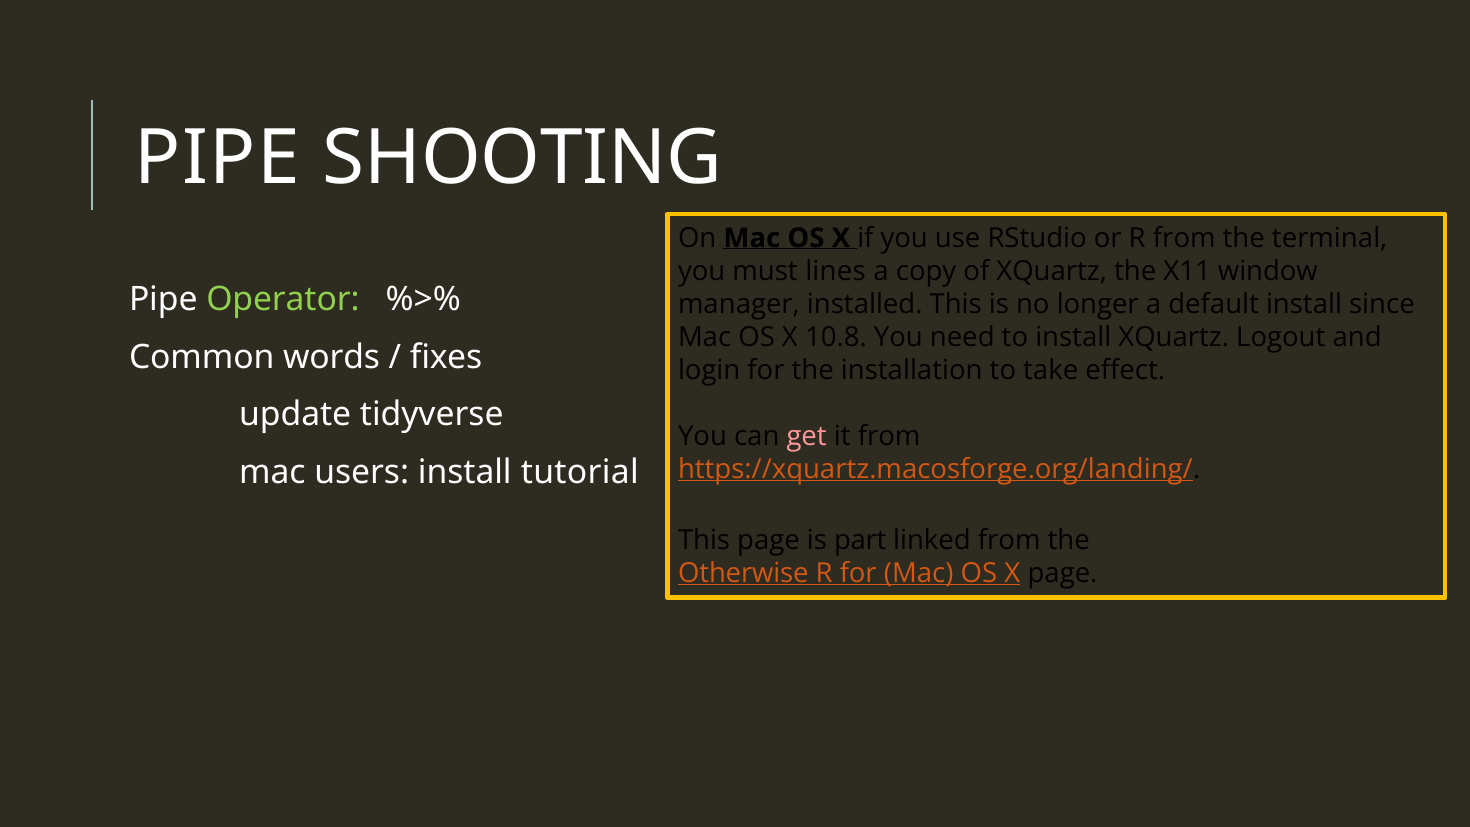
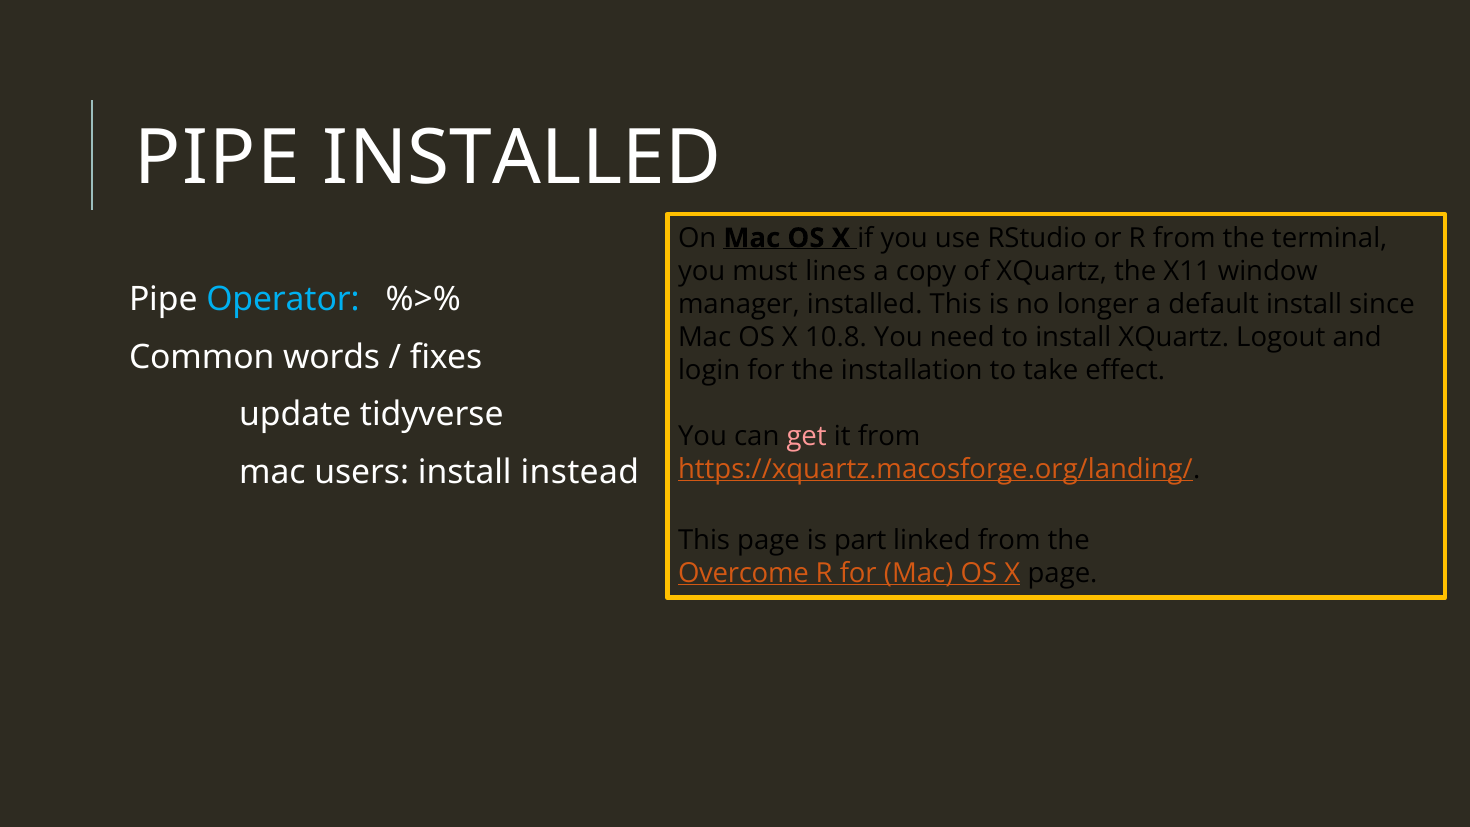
PIPE SHOOTING: SHOOTING -> INSTALLED (522, 158)
Operator colour: light green -> light blue (283, 299)
tutorial: tutorial -> instead (580, 473)
Otherwise: Otherwise -> Overcome (743, 573)
